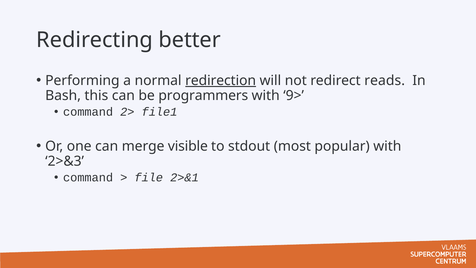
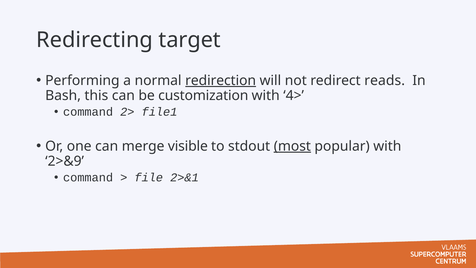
better: better -> target (190, 40)
programmers: programmers -> customization (203, 95)
9>: 9> -> 4> (294, 95)
most underline: none -> present (292, 146)
2>&3: 2>&3 -> 2>&9 (65, 161)
